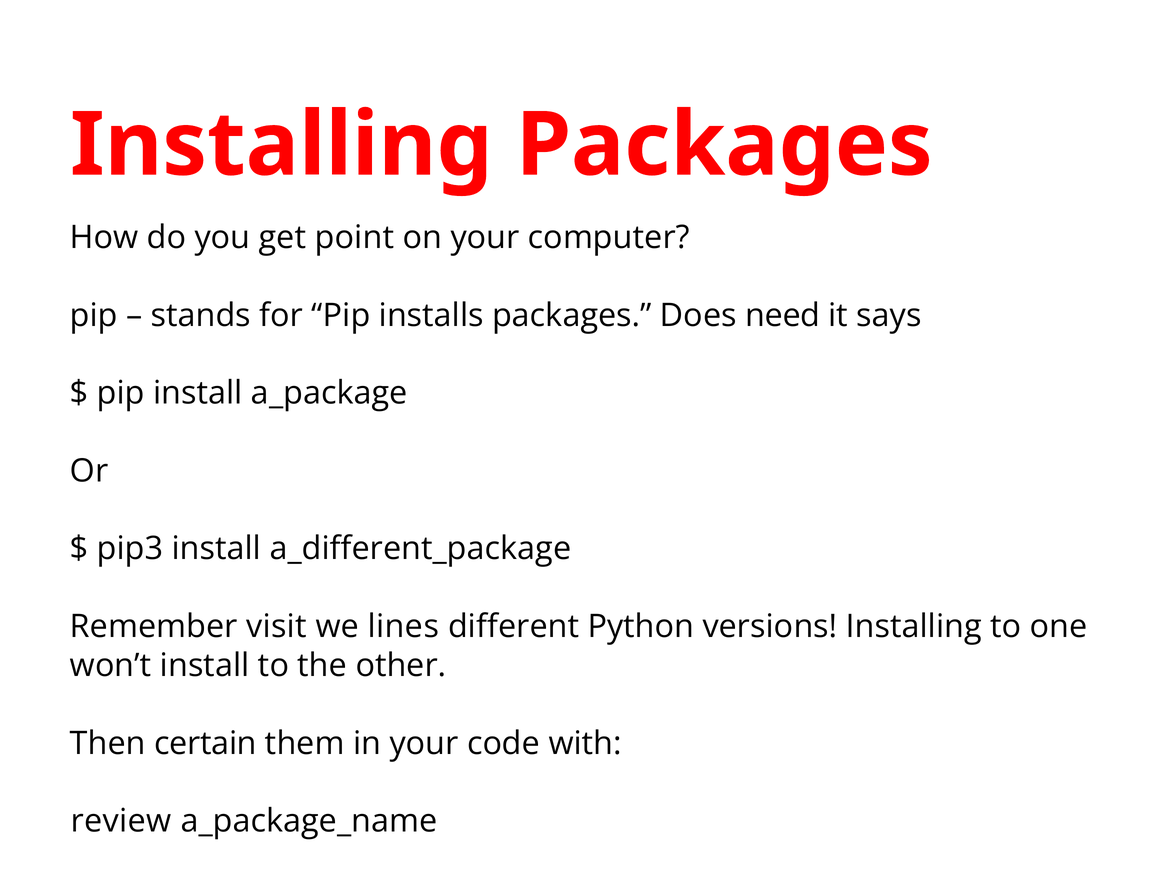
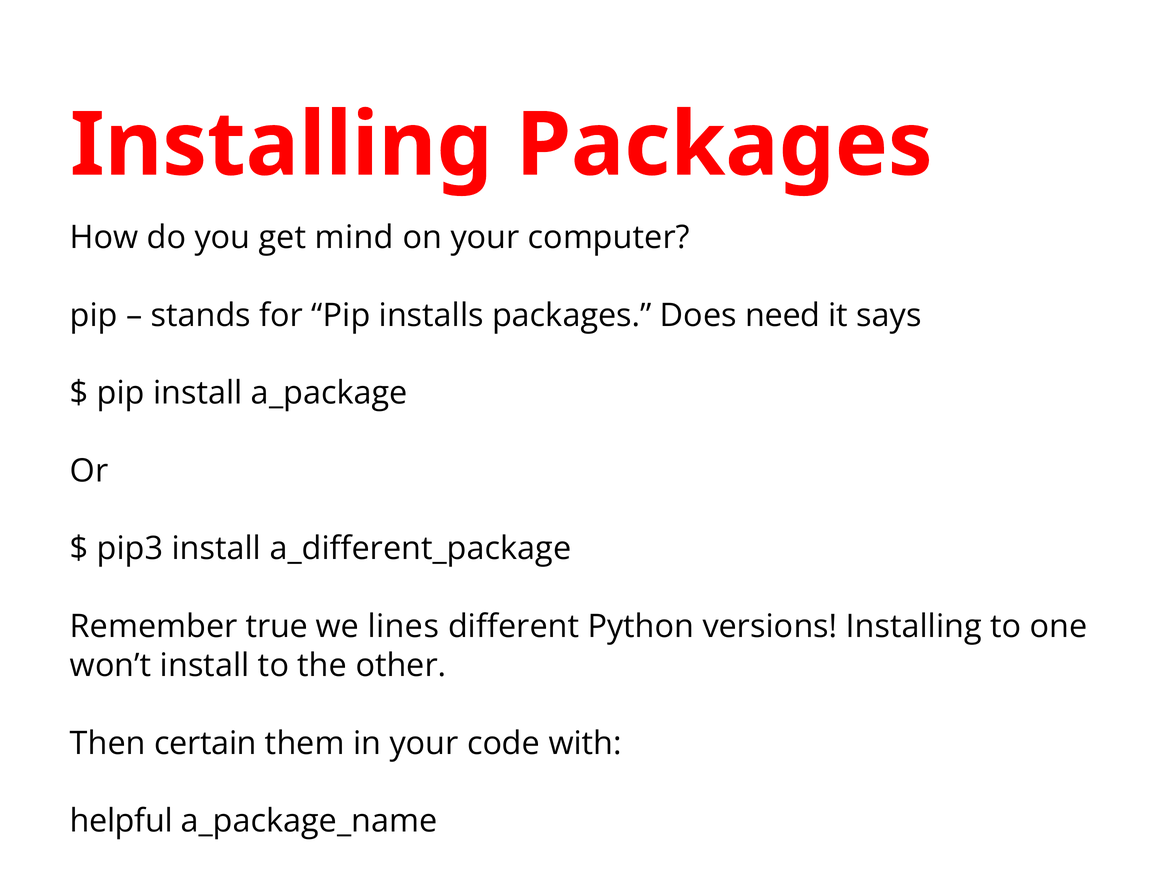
point: point -> mind (354, 237)
visit: visit -> true (277, 626)
review: review -> helpful (121, 821)
